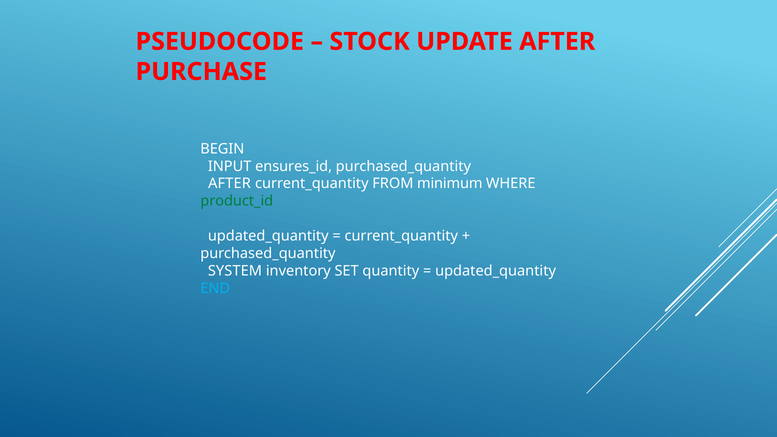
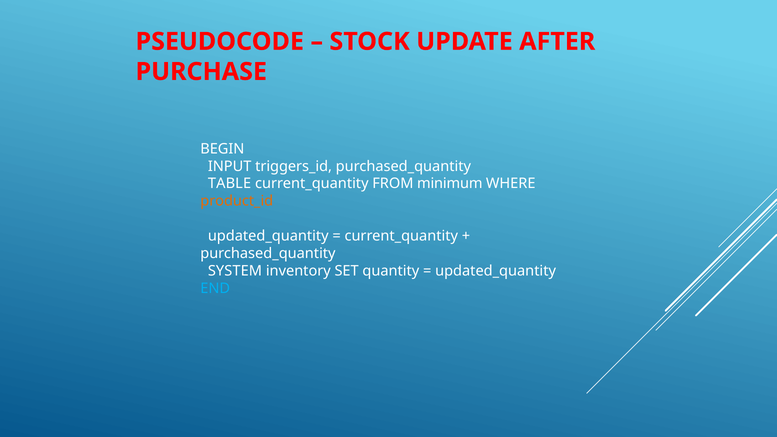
ensures_id: ensures_id -> triggers_id (294, 166)
AFTER: AFTER -> TABLE (230, 184)
product_id colour: green -> orange (237, 201)
